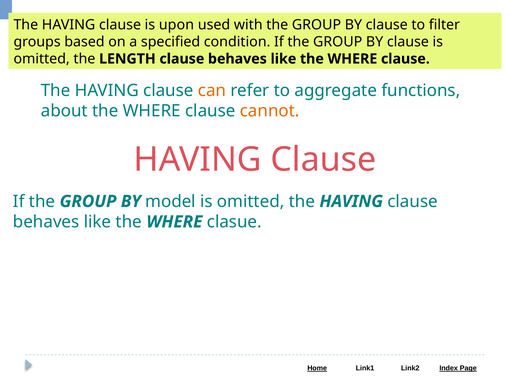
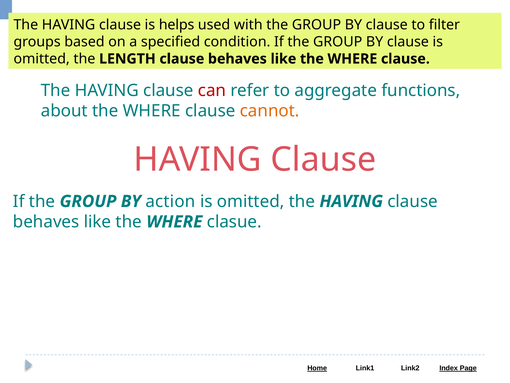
upon: upon -> helps (177, 25)
can colour: orange -> red (212, 90)
model: model -> action (170, 201)
